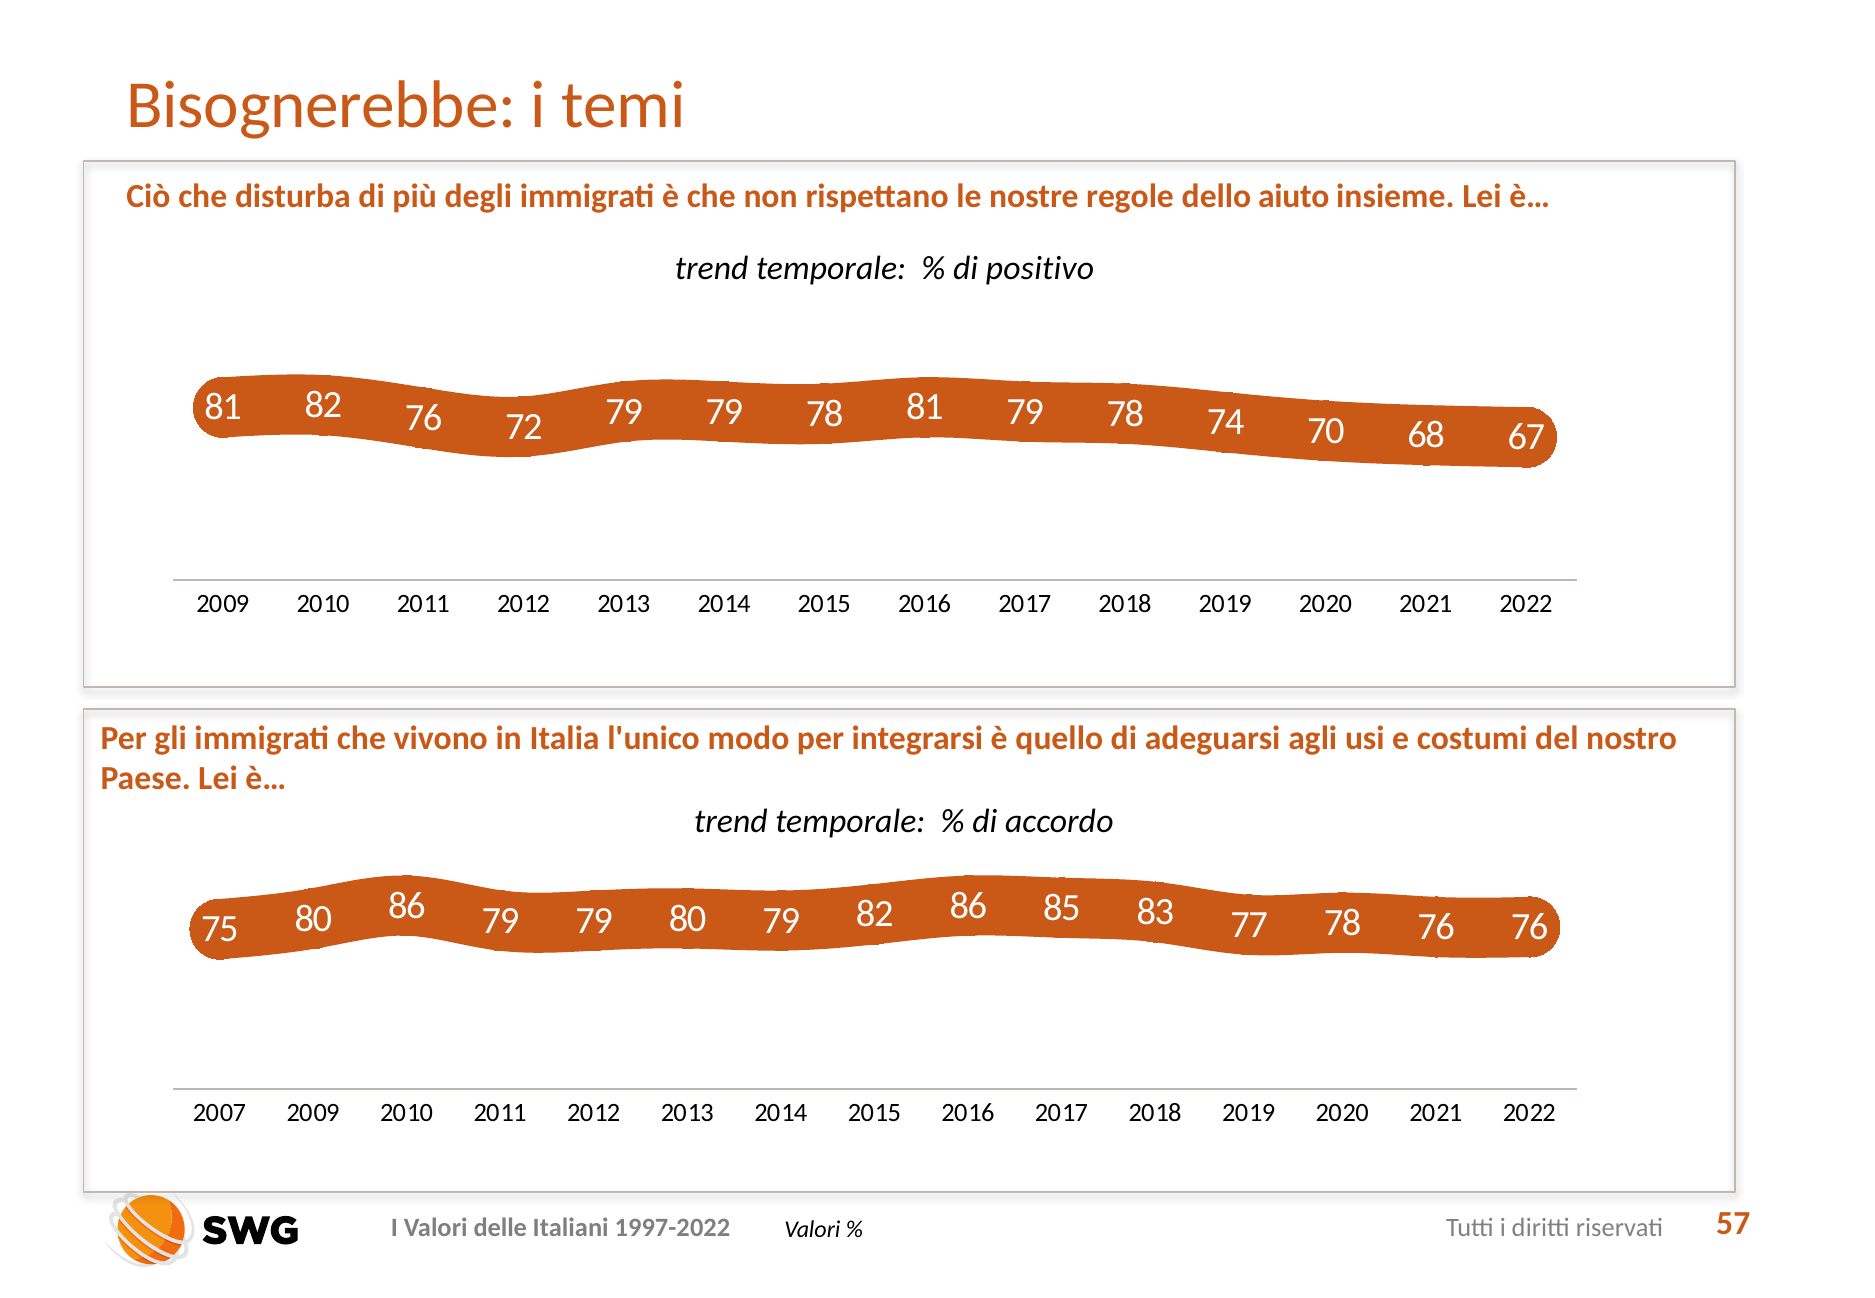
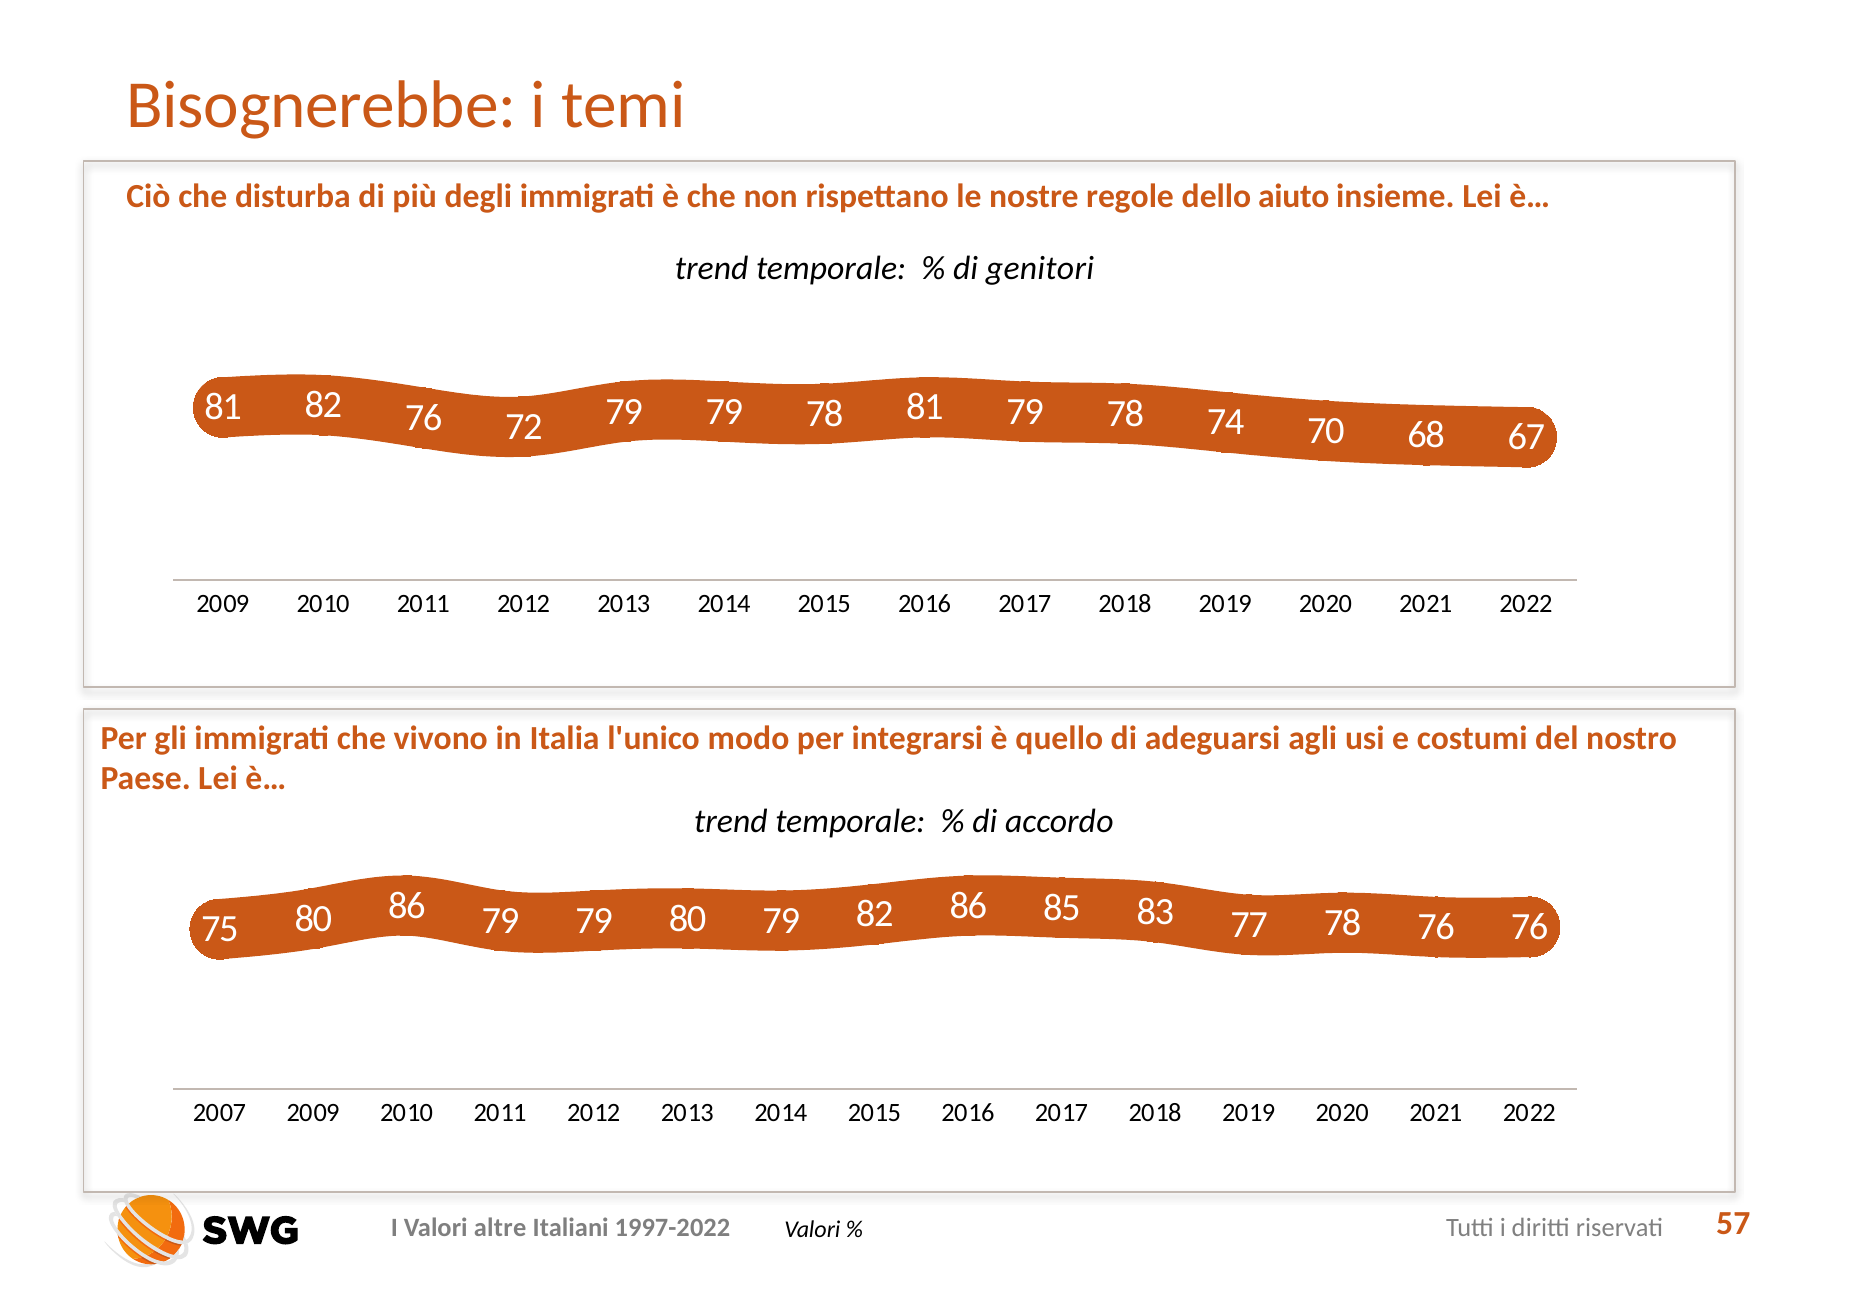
positivo: positivo -> genitori (1040, 269)
delle: delle -> altre (500, 1228)
